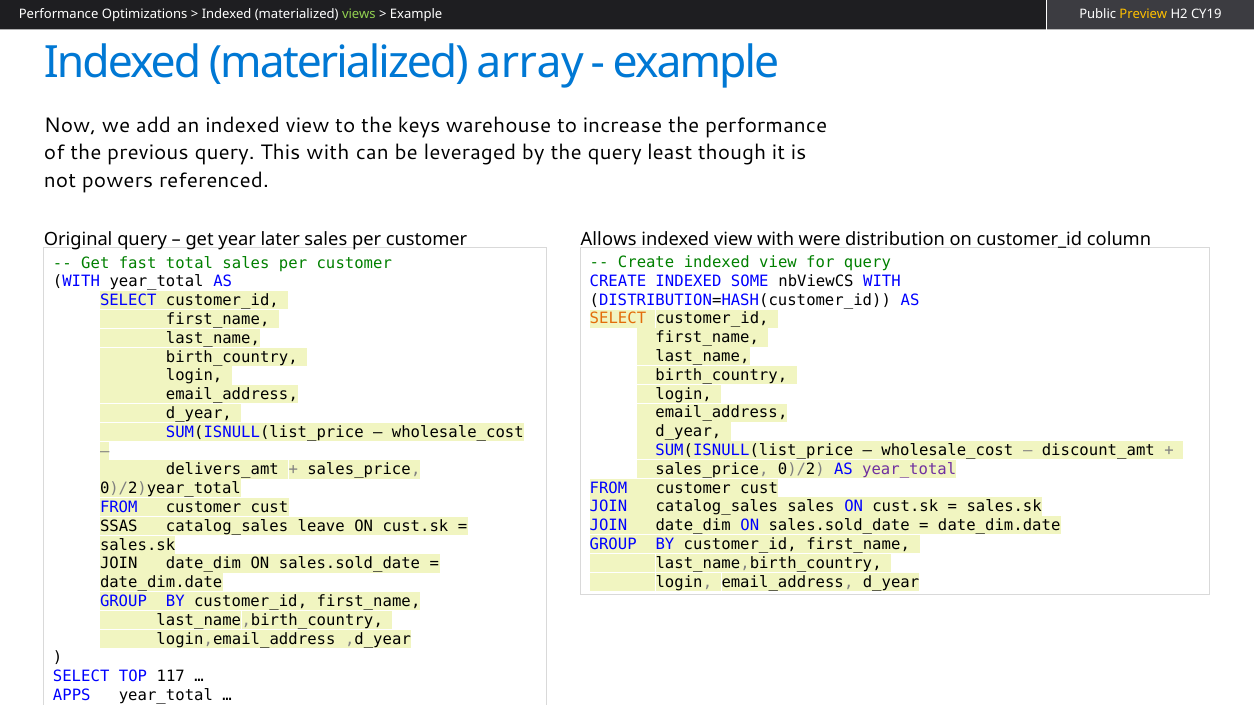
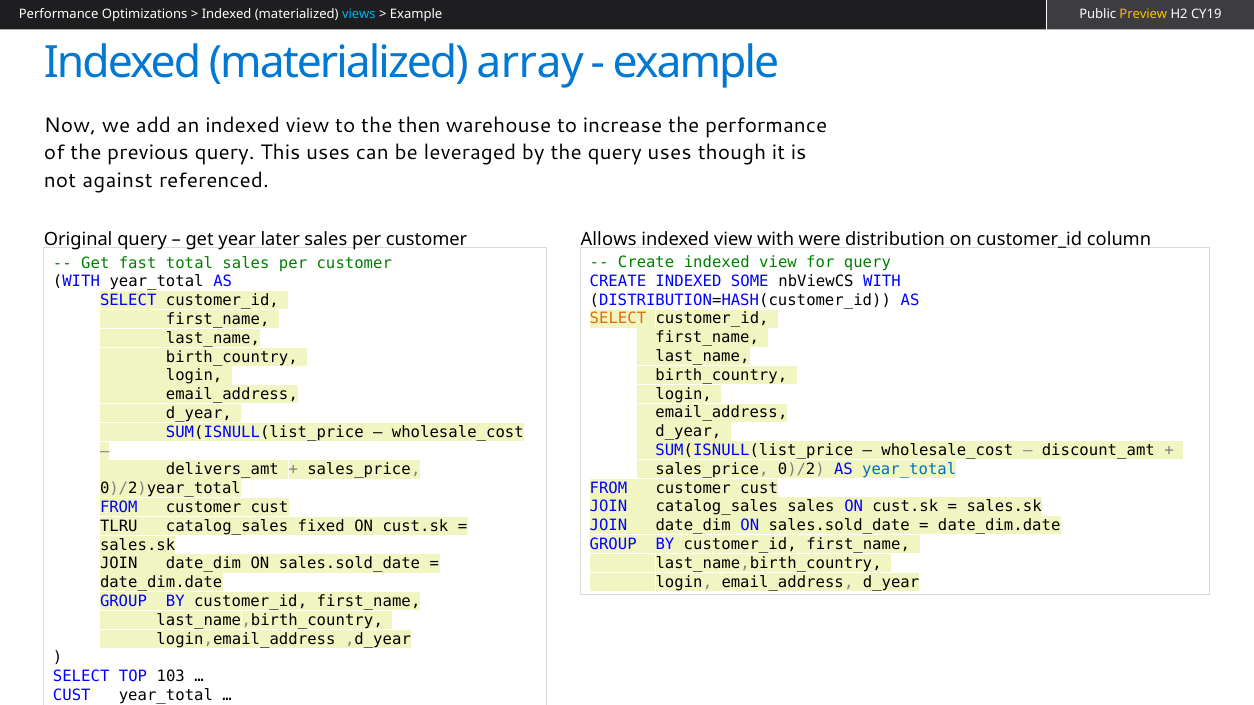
views colour: light green -> light blue (359, 15)
keys: keys -> then (419, 125)
This with: with -> uses (328, 153)
query least: least -> uses (670, 153)
powers: powers -> against (118, 181)
year_total colour: purple -> blue (909, 469)
SSAS: SSAS -> TLRU (119, 526)
leave: leave -> fixed (321, 526)
117: 117 -> 103 (171, 677)
APPS: APPS -> CUST (72, 696)
